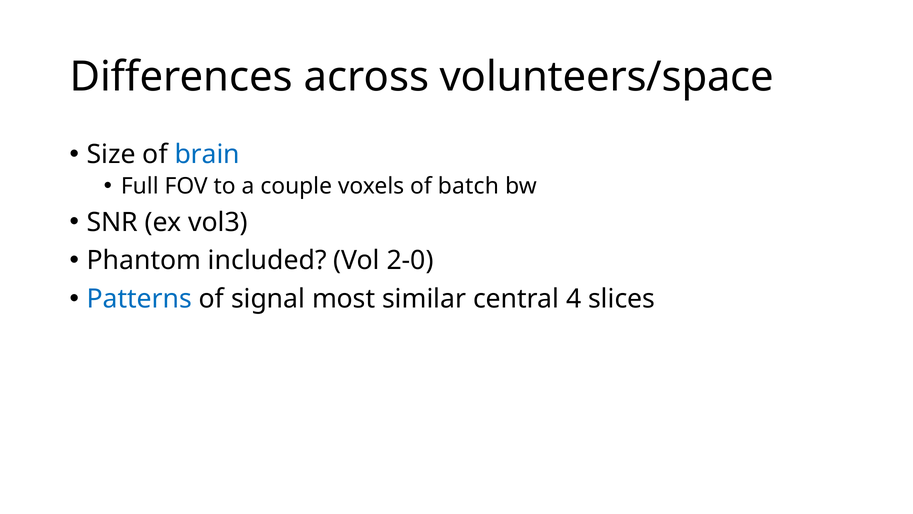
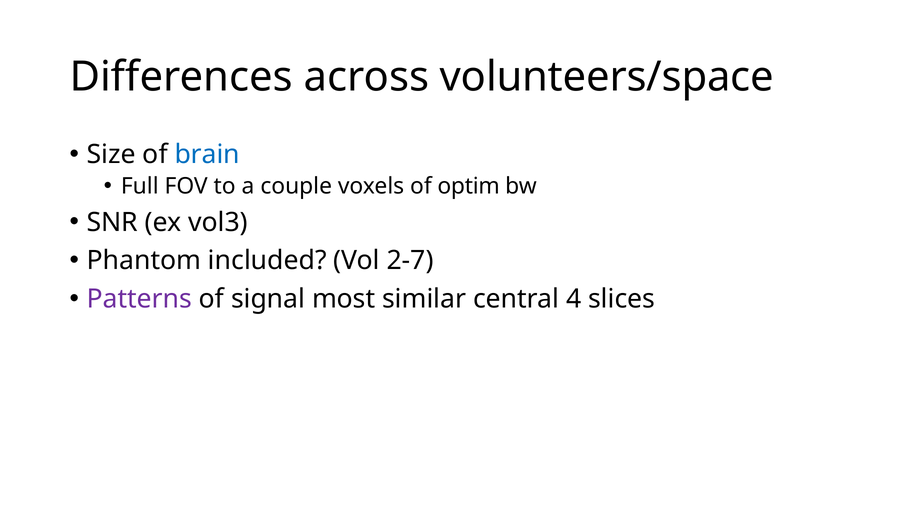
batch: batch -> optim (469, 186)
2-0: 2-0 -> 2-7 (410, 260)
Patterns colour: blue -> purple (139, 299)
